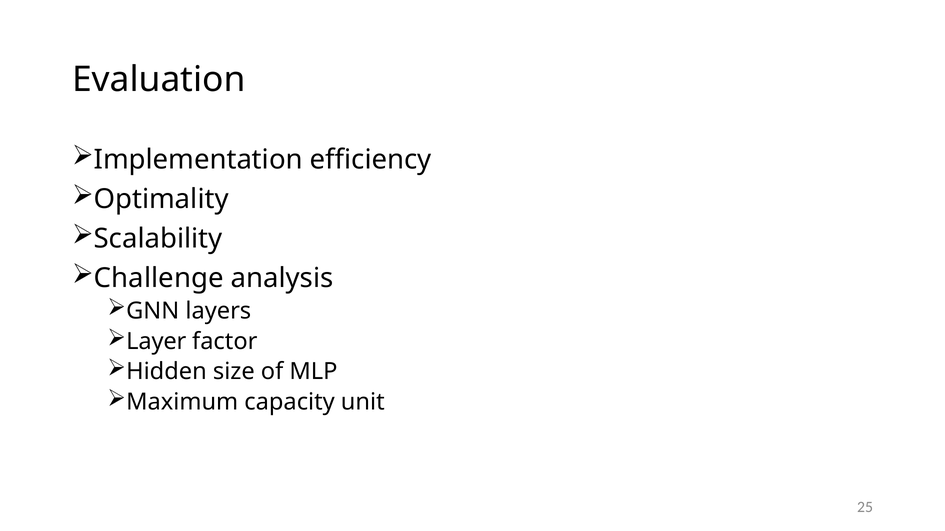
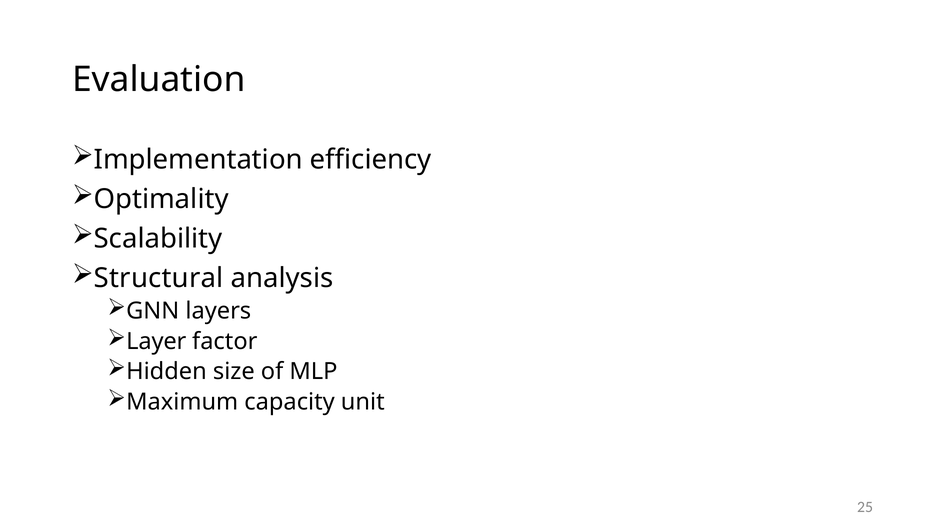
Challenge: Challenge -> Structural (159, 279)
